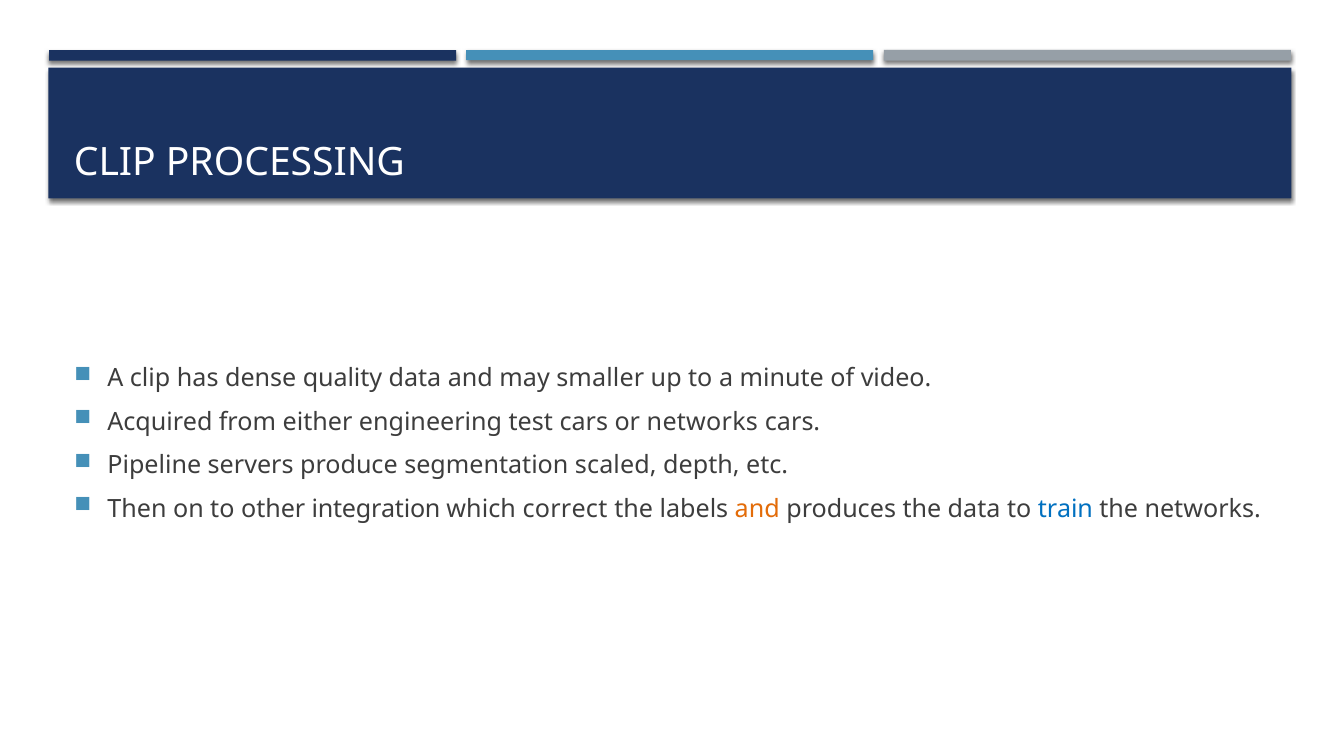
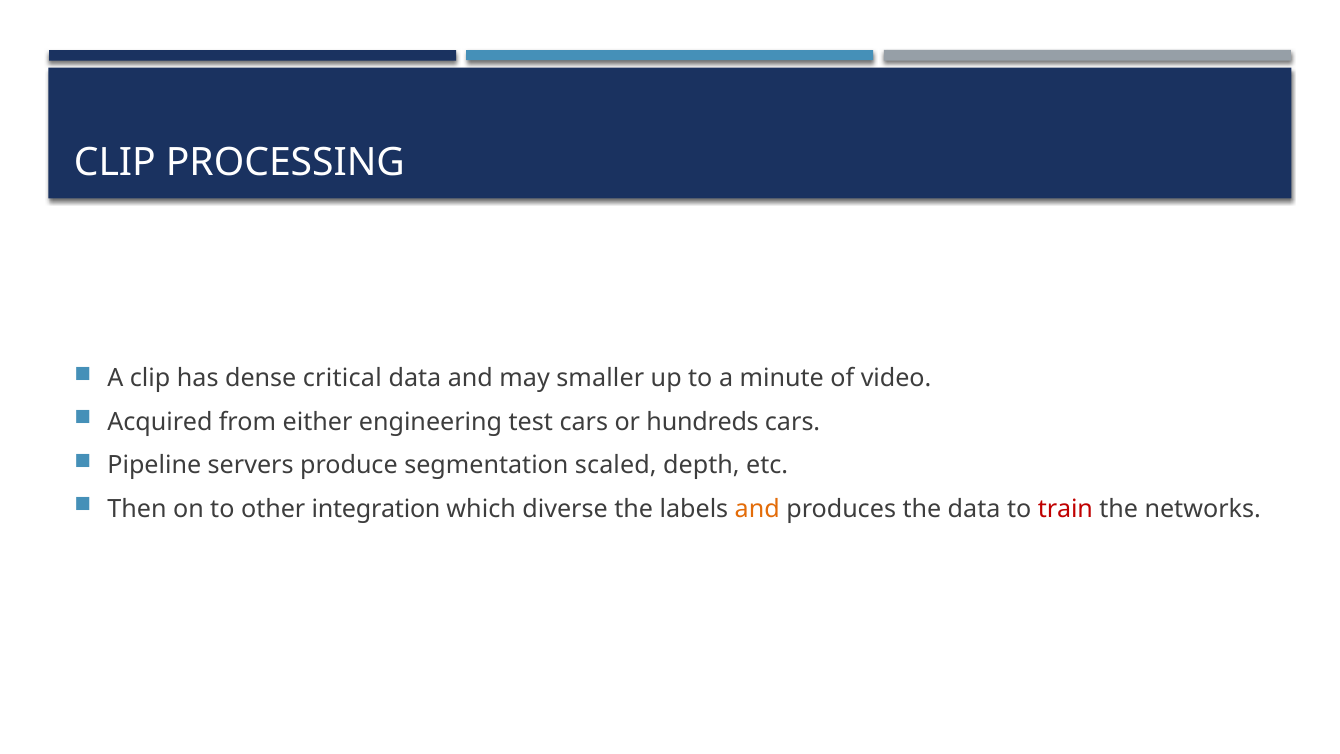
quality: quality -> critical (342, 378)
or networks: networks -> hundreds (703, 422)
correct: correct -> diverse (565, 509)
train colour: blue -> red (1065, 509)
